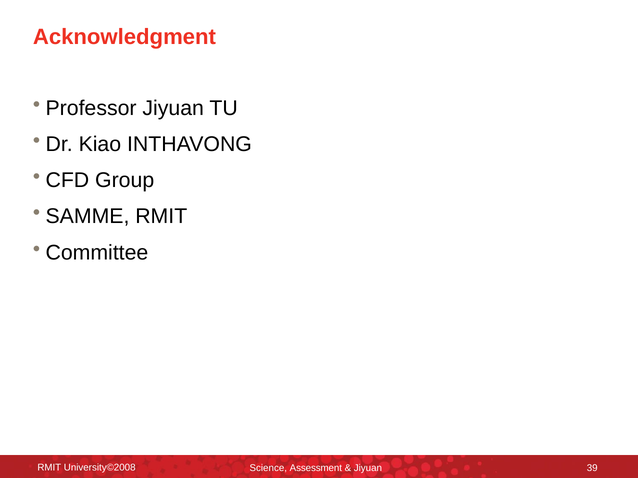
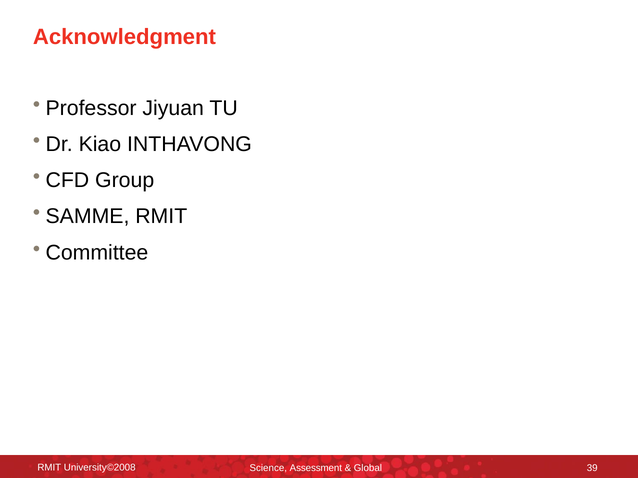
Jiyuan: Jiyuan -> Global (368, 469)
